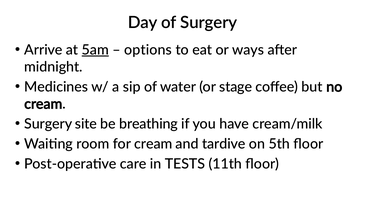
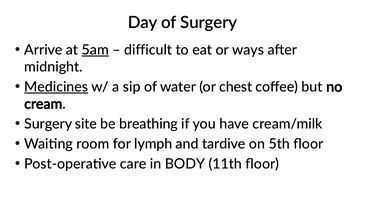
options: options -> difficult (148, 50)
Medicines underline: none -> present (56, 87)
stage: stage -> chest (236, 87)
for cream: cream -> lymph (153, 144)
TESTS: TESTS -> BODY (185, 164)
